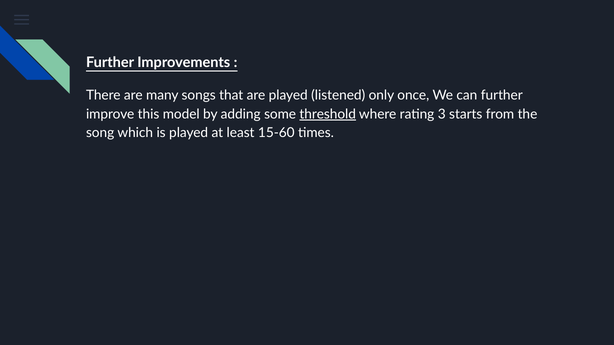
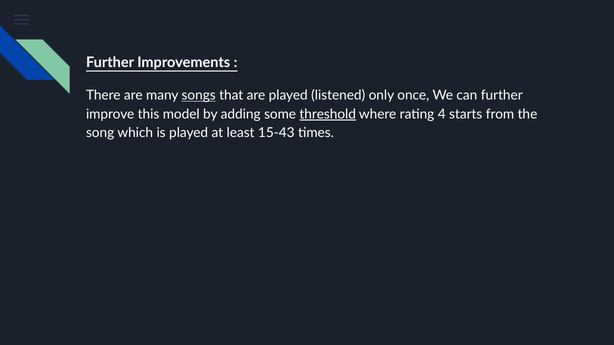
songs underline: none -> present (199, 95)
3: 3 -> 4 (442, 114)
15-60: 15-60 -> 15-43 (276, 133)
